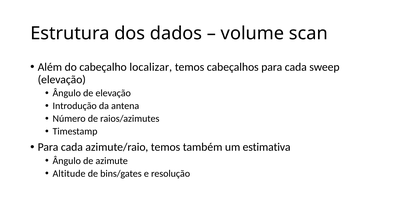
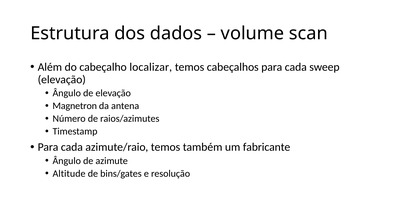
Introdução: Introdução -> Magnetron (75, 106)
estimativa: estimativa -> fabricante (267, 147)
